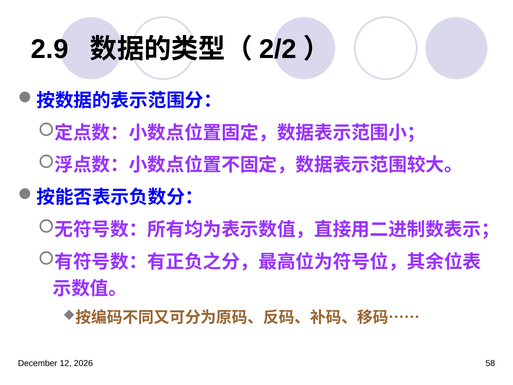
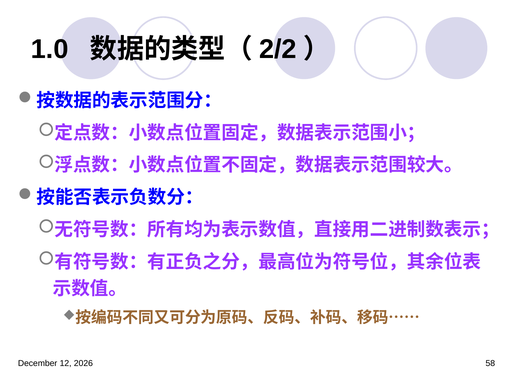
2.9: 2.9 -> 1.0 (50, 49)
